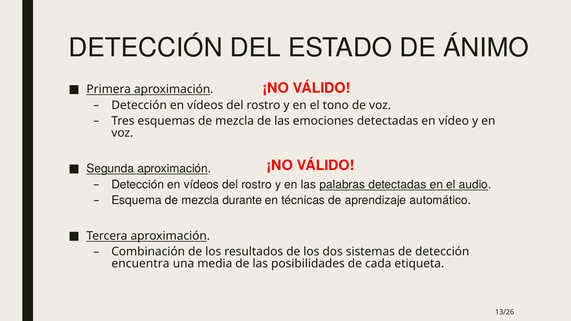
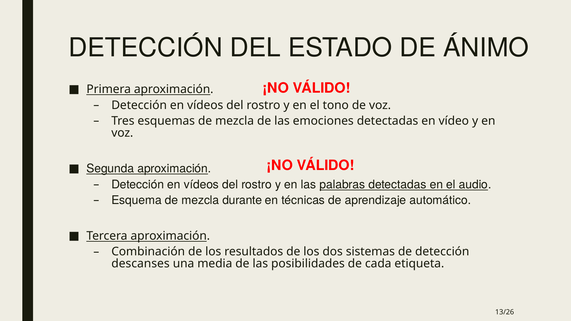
encuentra: encuentra -> descanses (140, 264)
